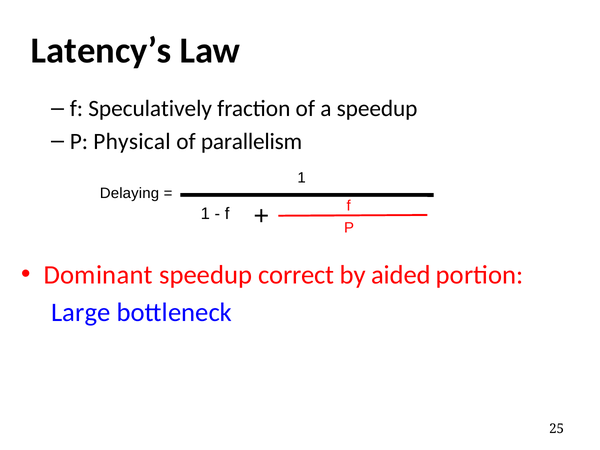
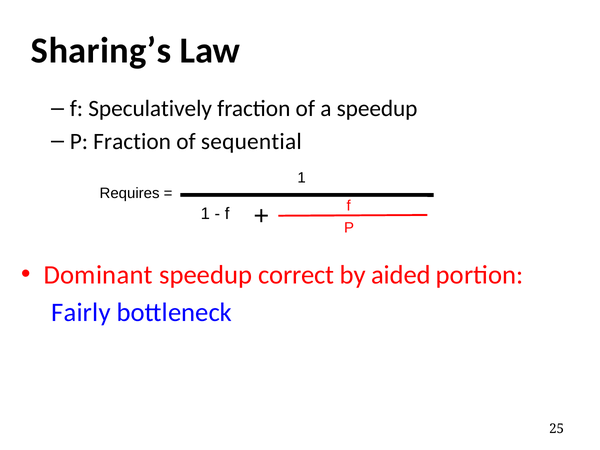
Latency’s: Latency’s -> Sharing’s (101, 51)
P Physical: Physical -> Fraction (132, 141)
parallelism: parallelism -> sequential (251, 141)
Delaying: Delaying -> Requires (130, 193)
Large: Large -> Fairly (81, 312)
